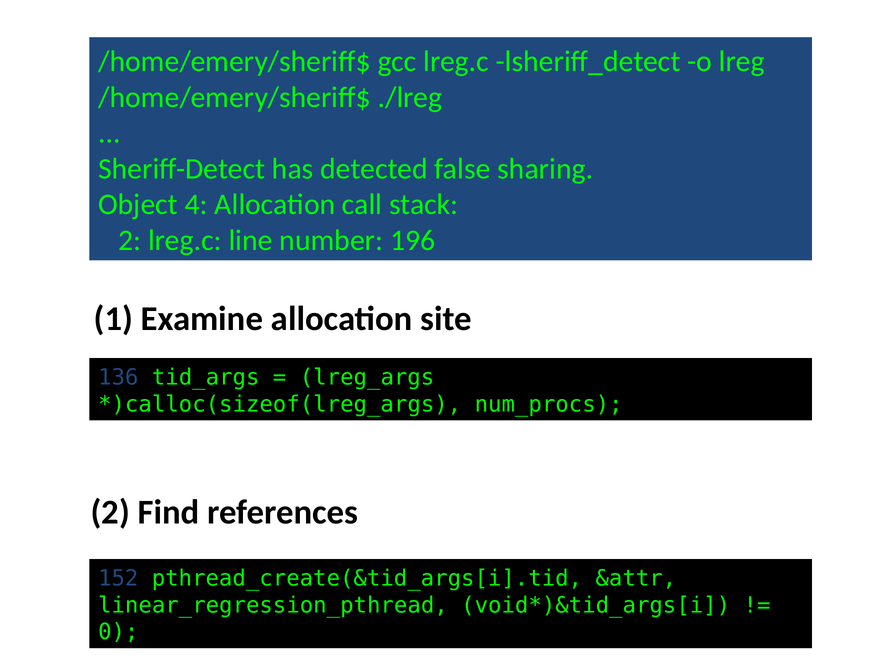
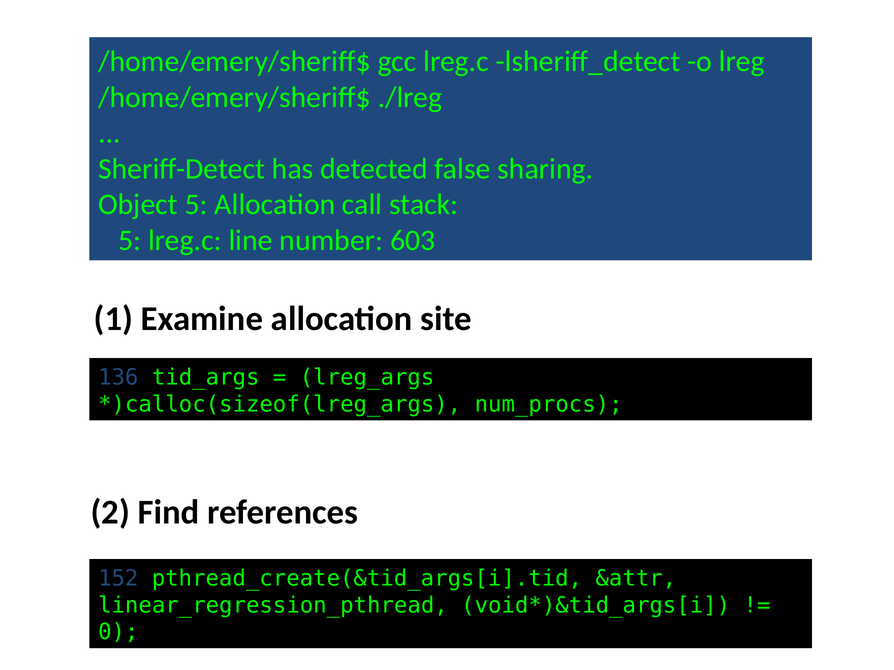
Object 4: 4 -> 5 (196, 205)
2: 2 -> 5 (130, 240)
196: 196 -> 603 (413, 240)
